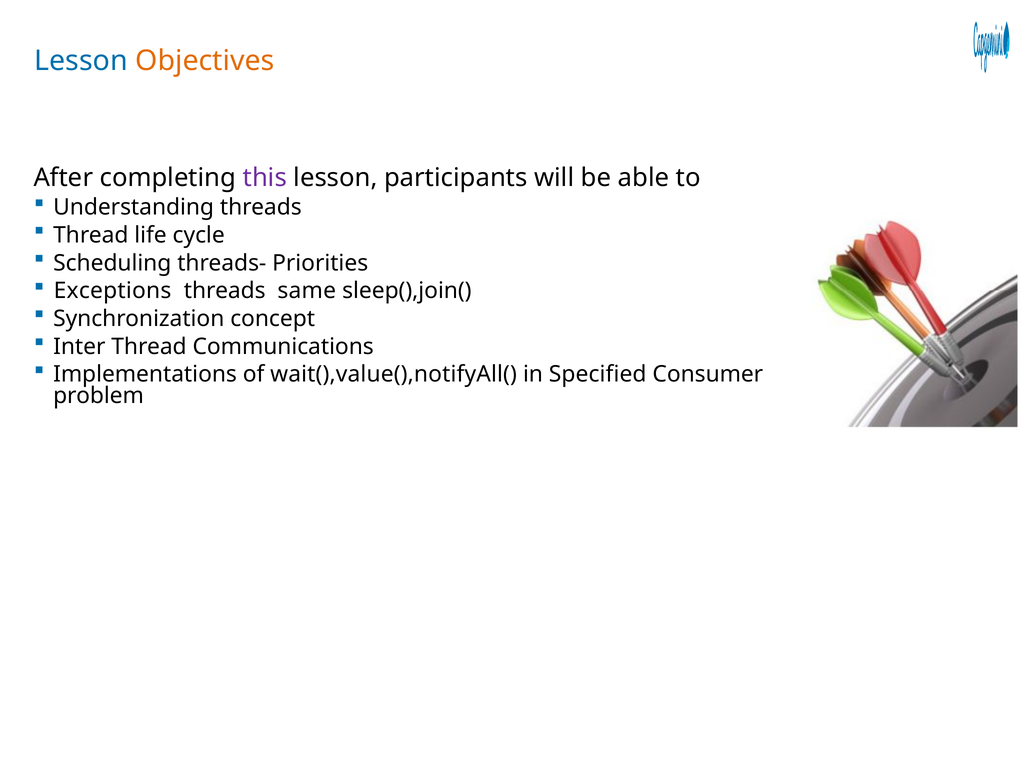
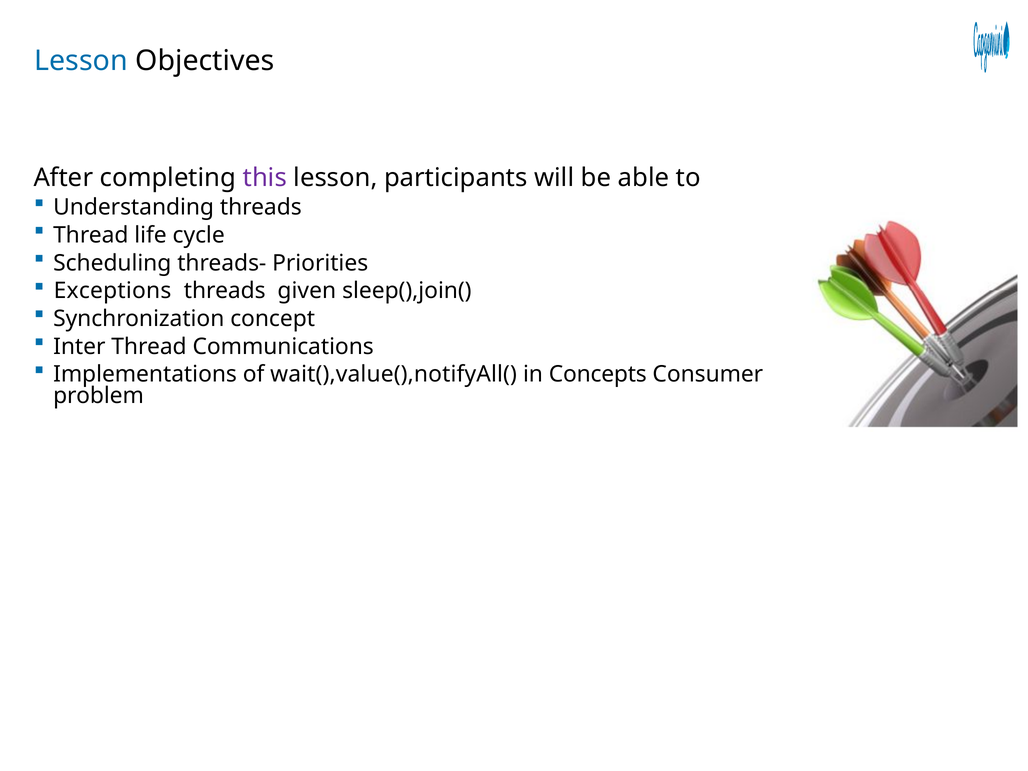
Objectives colour: orange -> black (205, 61)
same: same -> given (307, 291)
Specified: Specified -> Concepts (598, 374)
